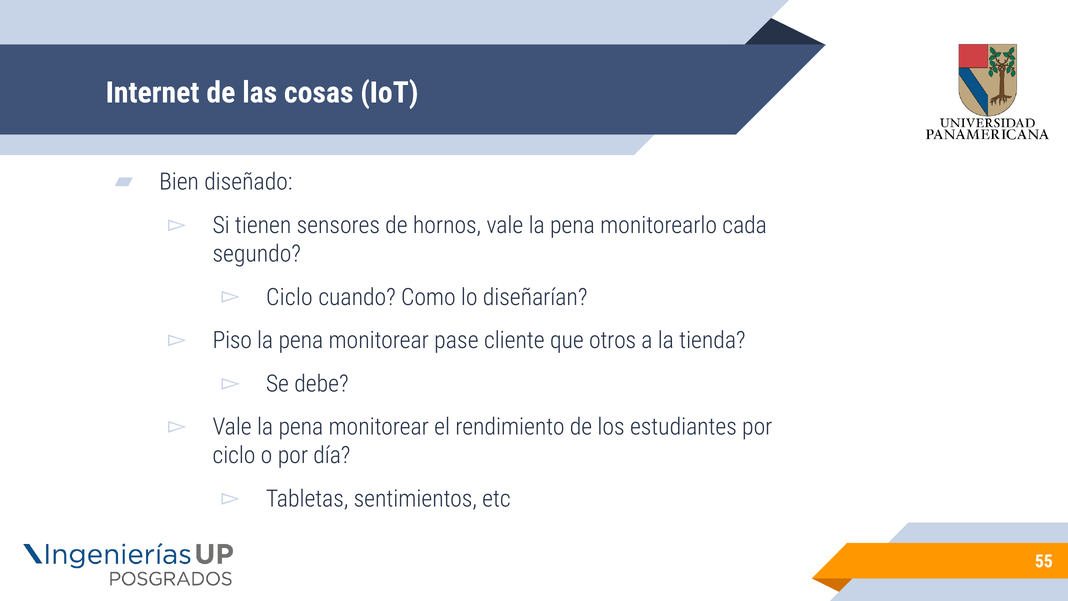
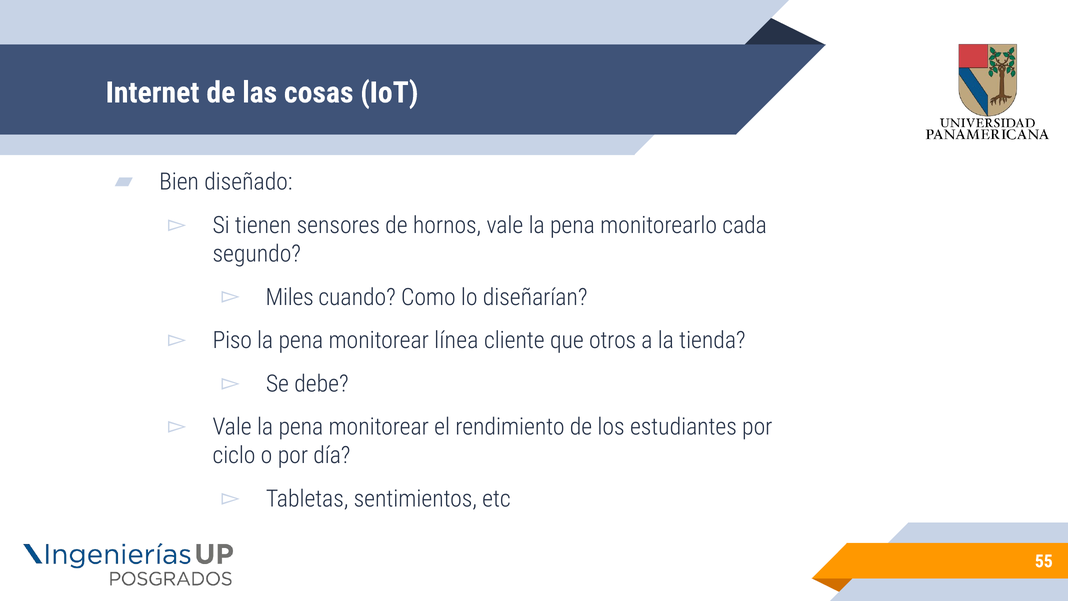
Ciclo: Ciclo -> Miles (290, 297)
pase: pase -> línea (456, 340)
